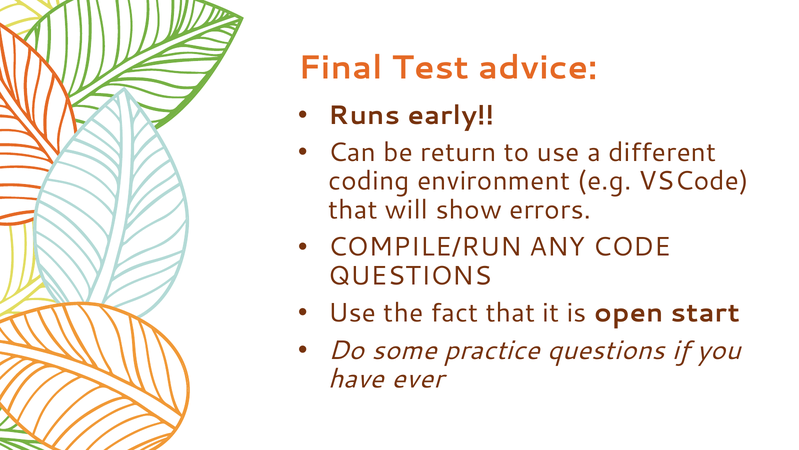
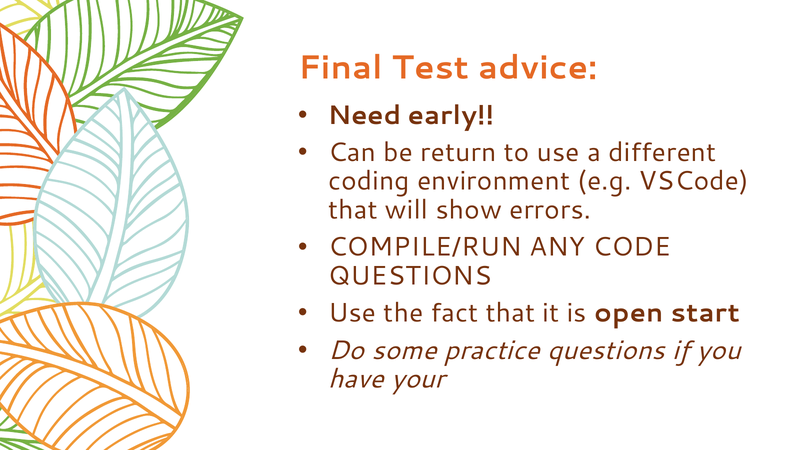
Runs: Runs -> Need (365, 115)
ever: ever -> your (418, 379)
